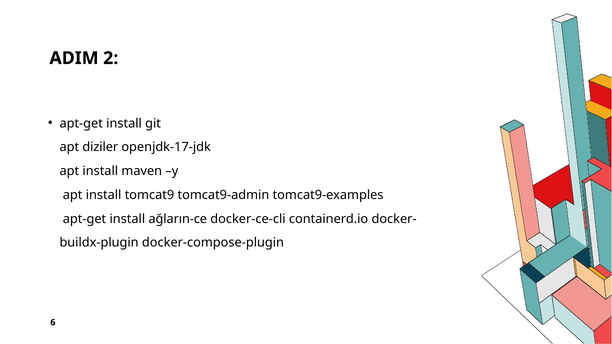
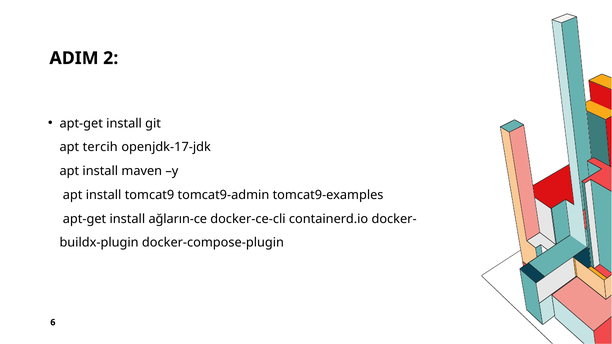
diziler: diziler -> tercih (100, 147)
